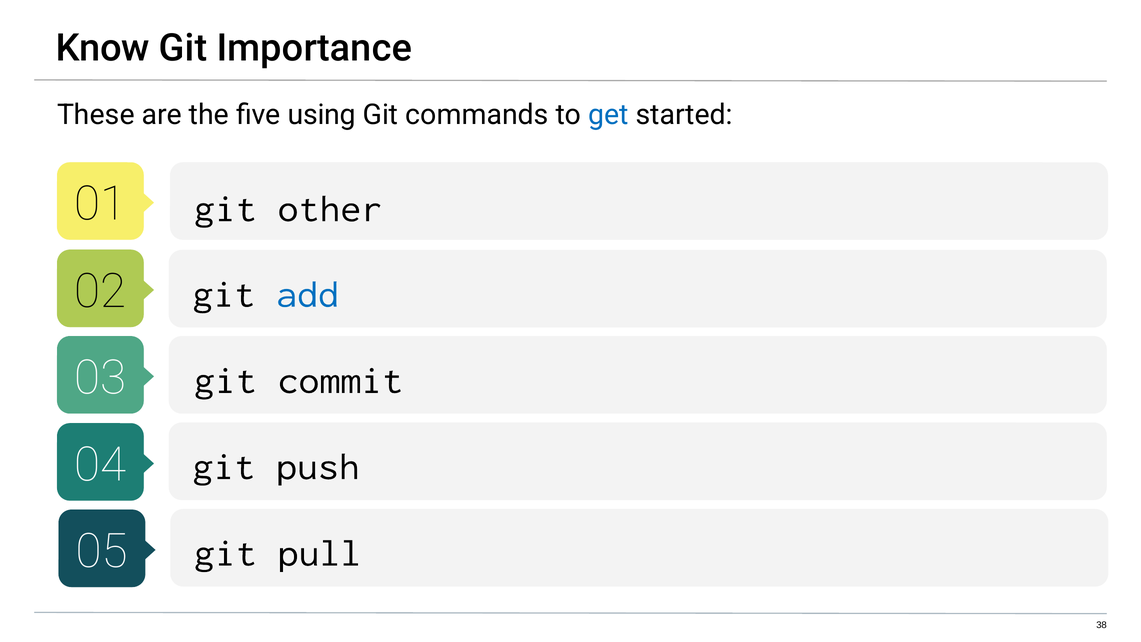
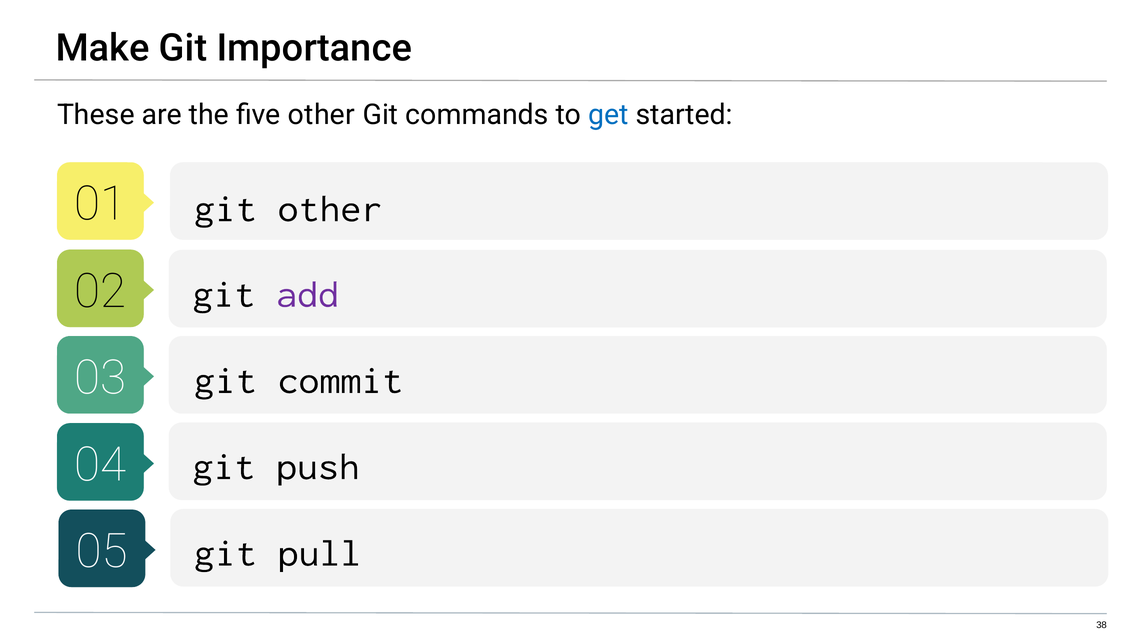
Know: Know -> Make (102, 48)
five using: using -> other (321, 115)
add colour: blue -> purple (307, 294)
